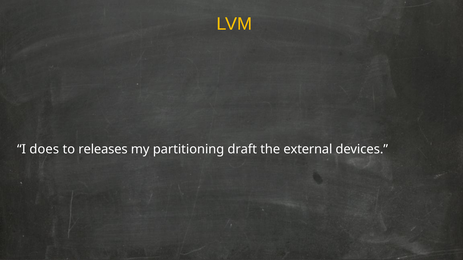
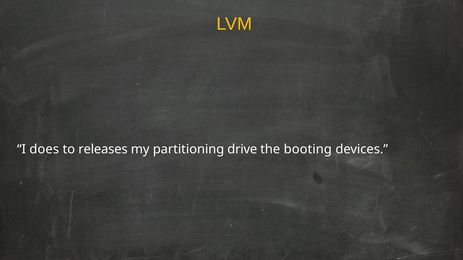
draft: draft -> drive (242, 149)
external: external -> booting (308, 149)
